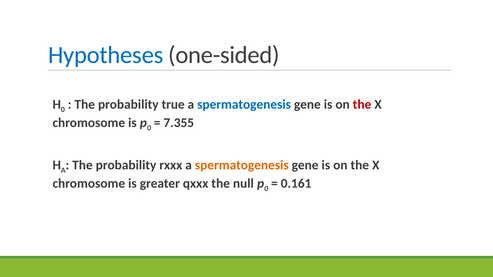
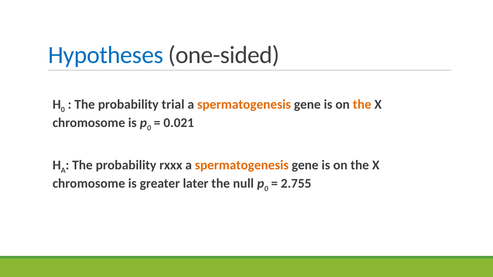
true: true -> trial (173, 105)
spermatogenesis colour: blue -> orange (244, 105)
the colour: red -> orange (362, 105)
7.355: 7.355 -> 0.021 (179, 123)
qxxx: qxxx -> later (196, 184)
0.161: 0.161 -> 2.755 (296, 184)
